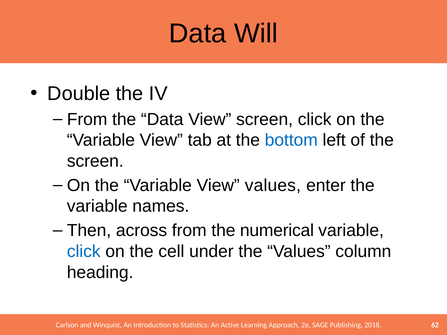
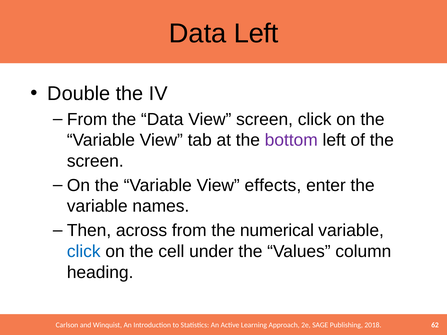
Data Will: Will -> Left (256, 34)
bottom colour: blue -> purple (291, 140)
View values: values -> effects (273, 186)
